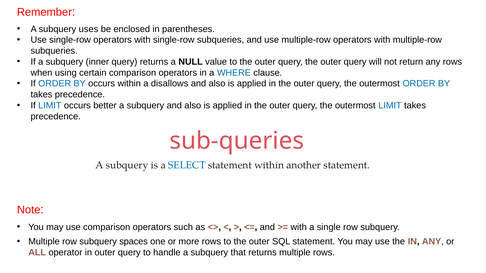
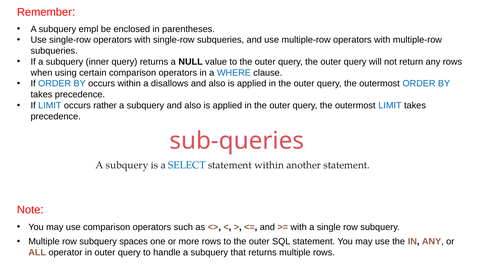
uses: uses -> empl (89, 29)
better: better -> rather (105, 106)
